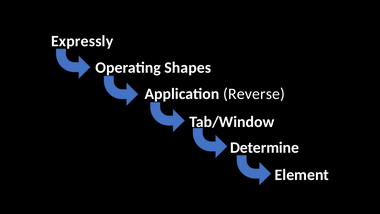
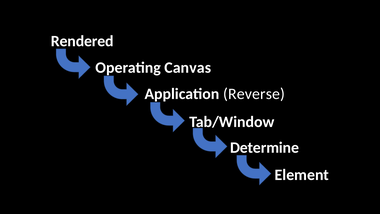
Expressly: Expressly -> Rendered (82, 41)
Shapes: Shapes -> Canvas (188, 68)
